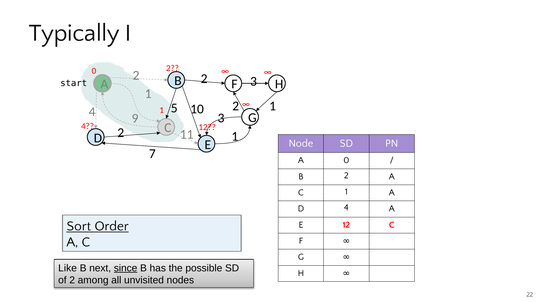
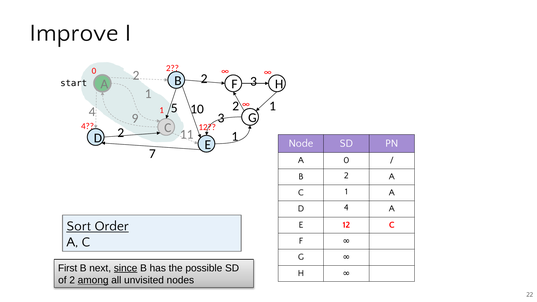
Typically: Typically -> Improve (74, 33)
Like: Like -> First (68, 268)
among underline: none -> present (93, 280)
